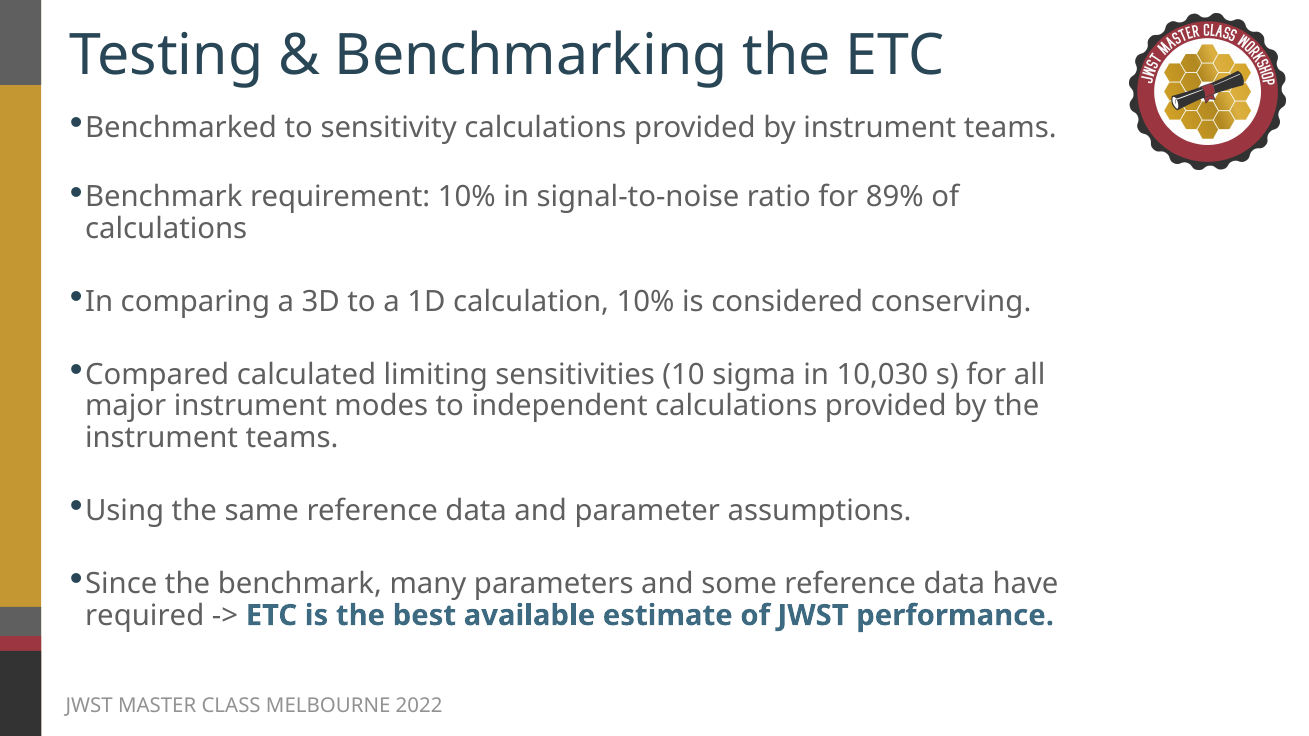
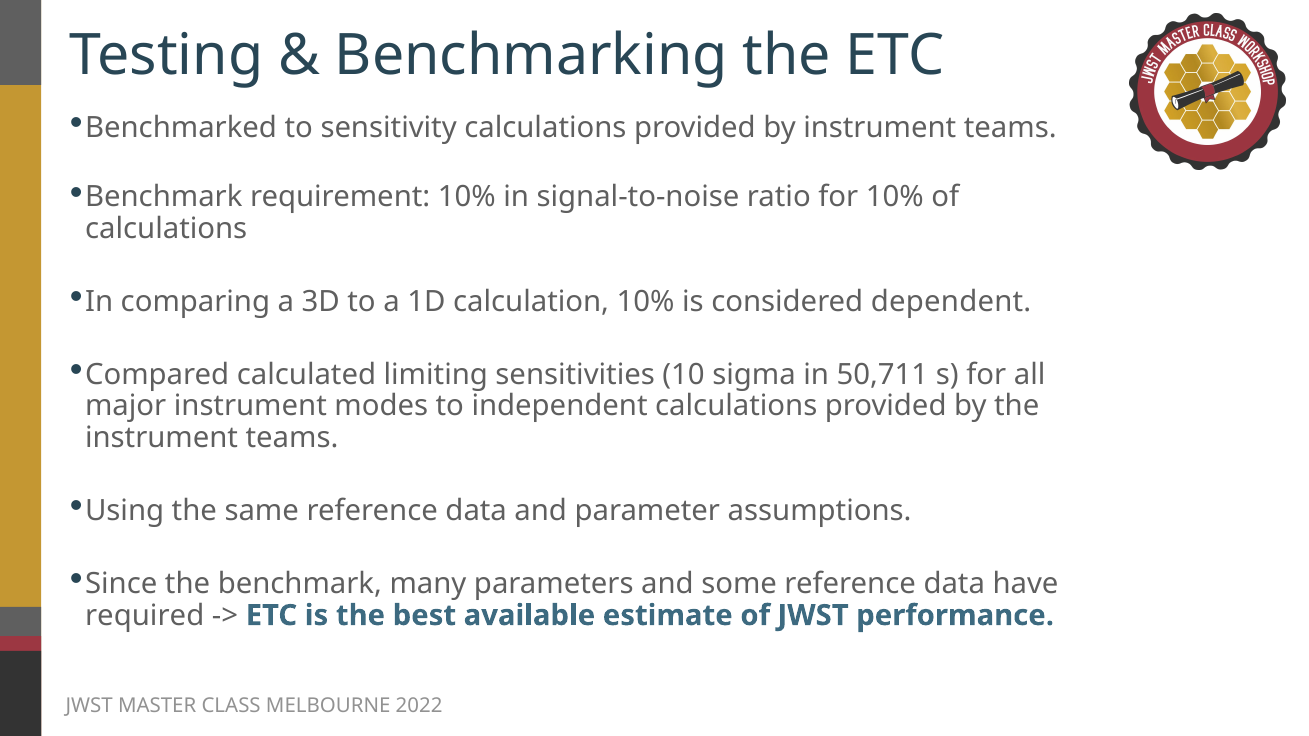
for 89%: 89% -> 10% (895, 197)
conserving: conserving -> dependent (951, 302)
10,030: 10,030 -> 50,711 (882, 375)
